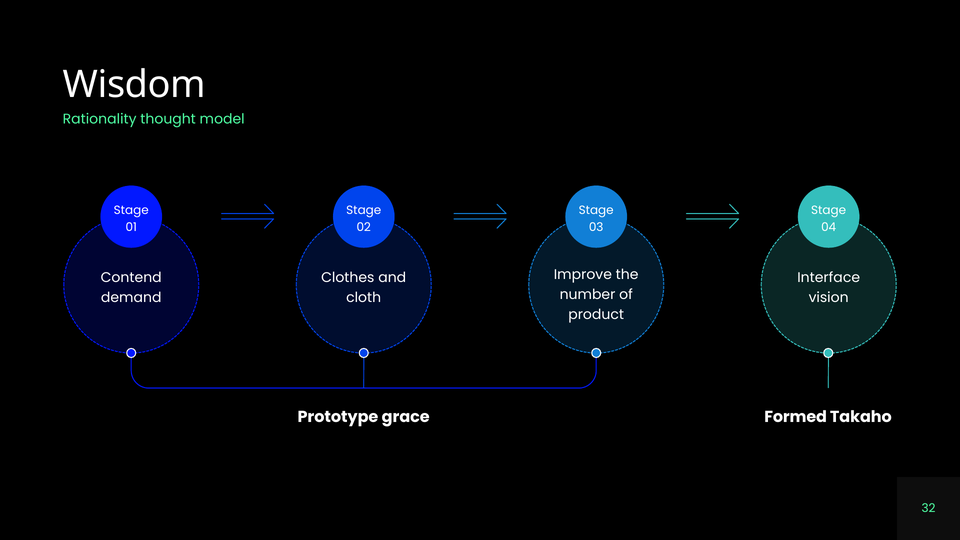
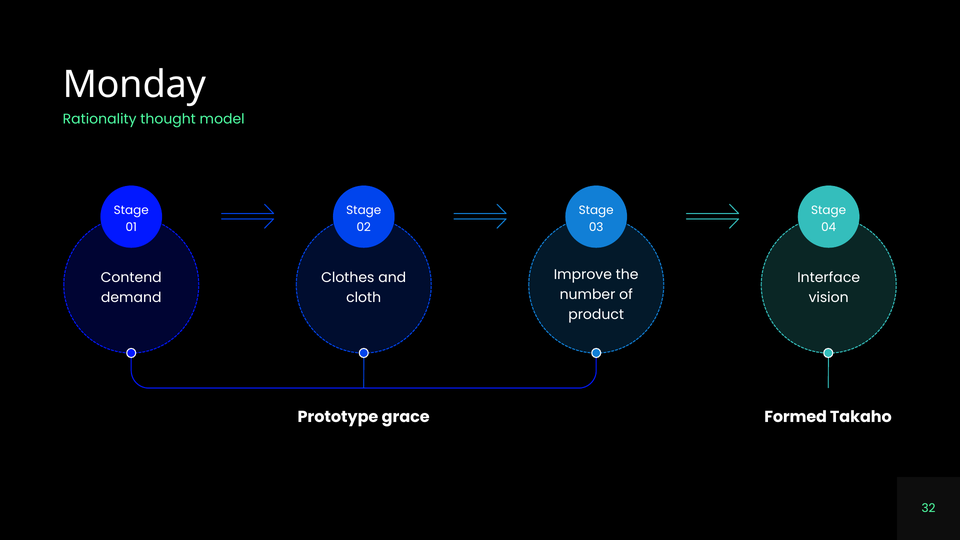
Wisdom: Wisdom -> Monday (134, 85)
